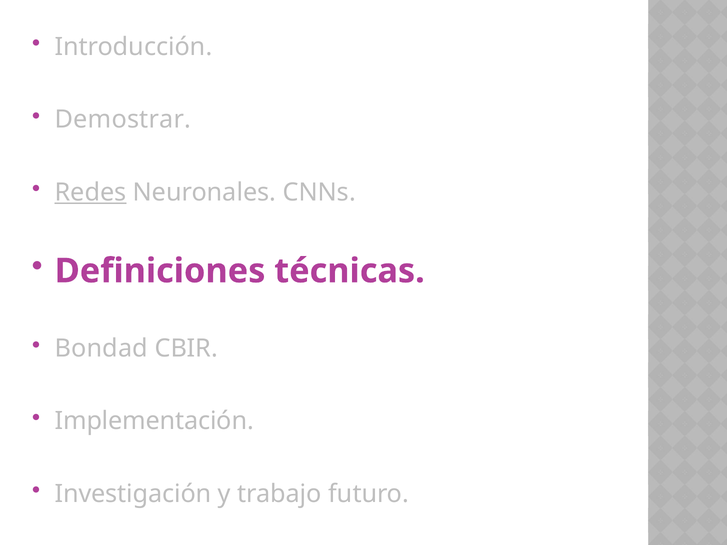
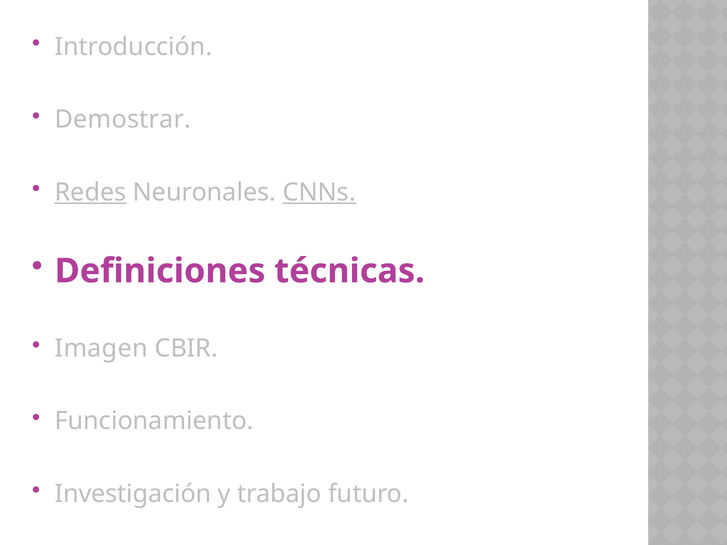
CNNs underline: none -> present (319, 192)
Bondad: Bondad -> Imagen (101, 349)
Implementación: Implementación -> Funcionamiento (154, 421)
